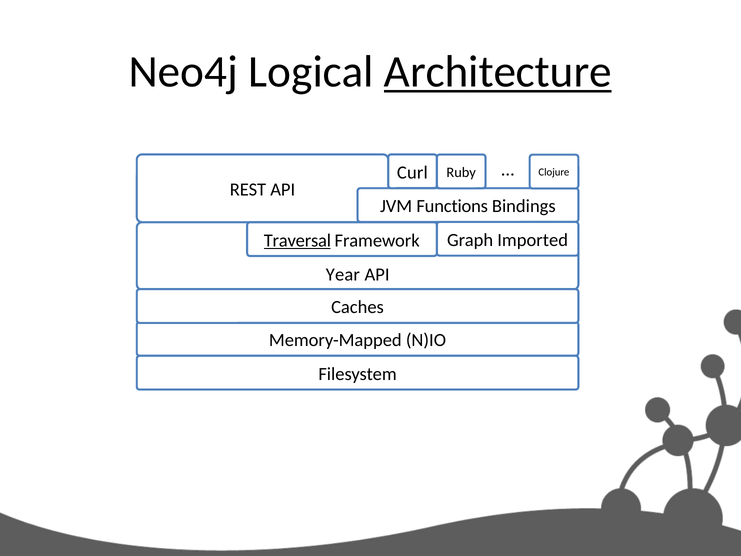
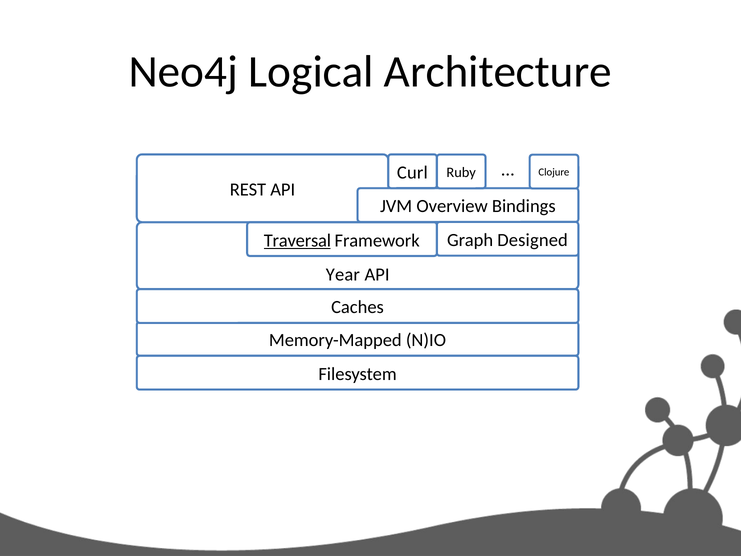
Architecture underline: present -> none (498, 72)
Functions: Functions -> Overview (452, 206)
Imported: Imported -> Designed (533, 240)
